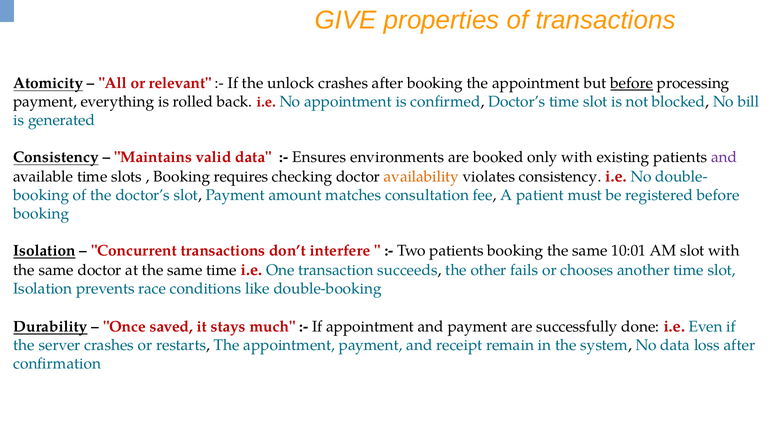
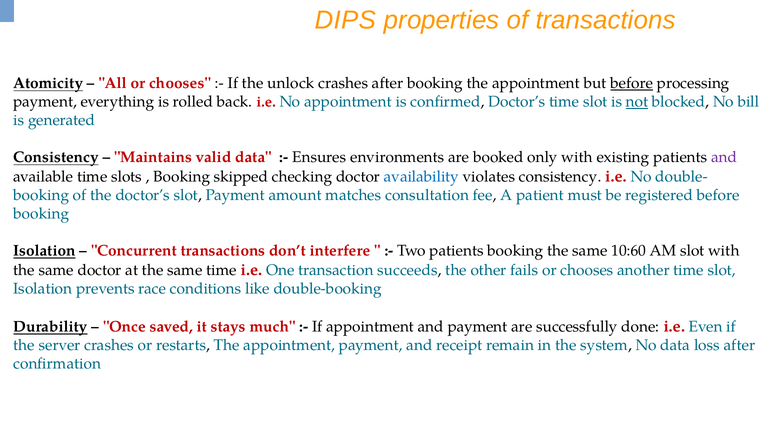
GIVE: GIVE -> DIPS (346, 20)
All or relevant: relevant -> chooses (180, 83)
not underline: none -> present (637, 102)
requires: requires -> skipped (241, 177)
availability colour: orange -> blue (421, 177)
10:01: 10:01 -> 10:60 (629, 251)
